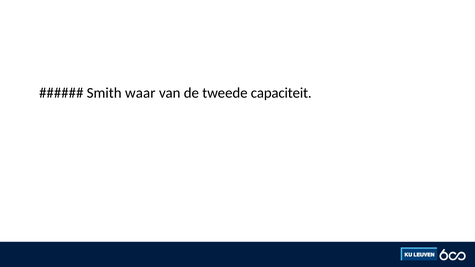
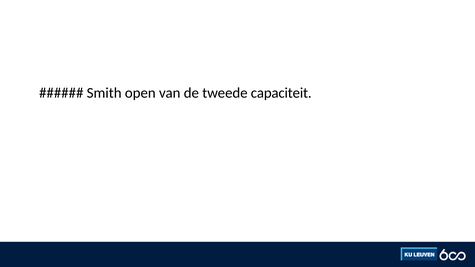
waar: waar -> open (140, 93)
